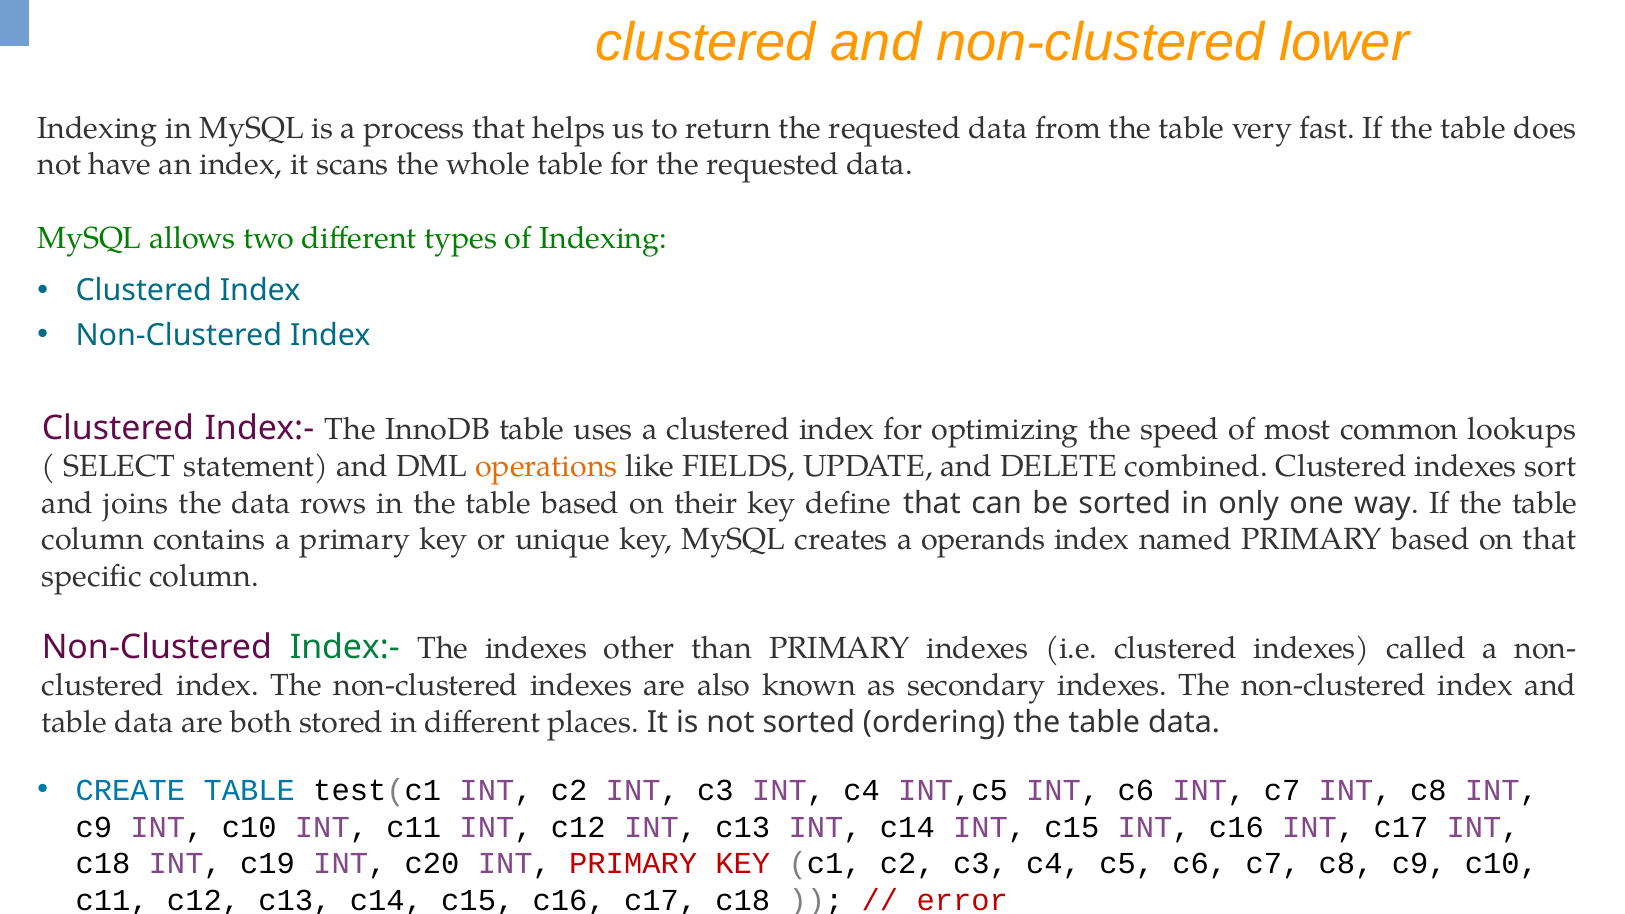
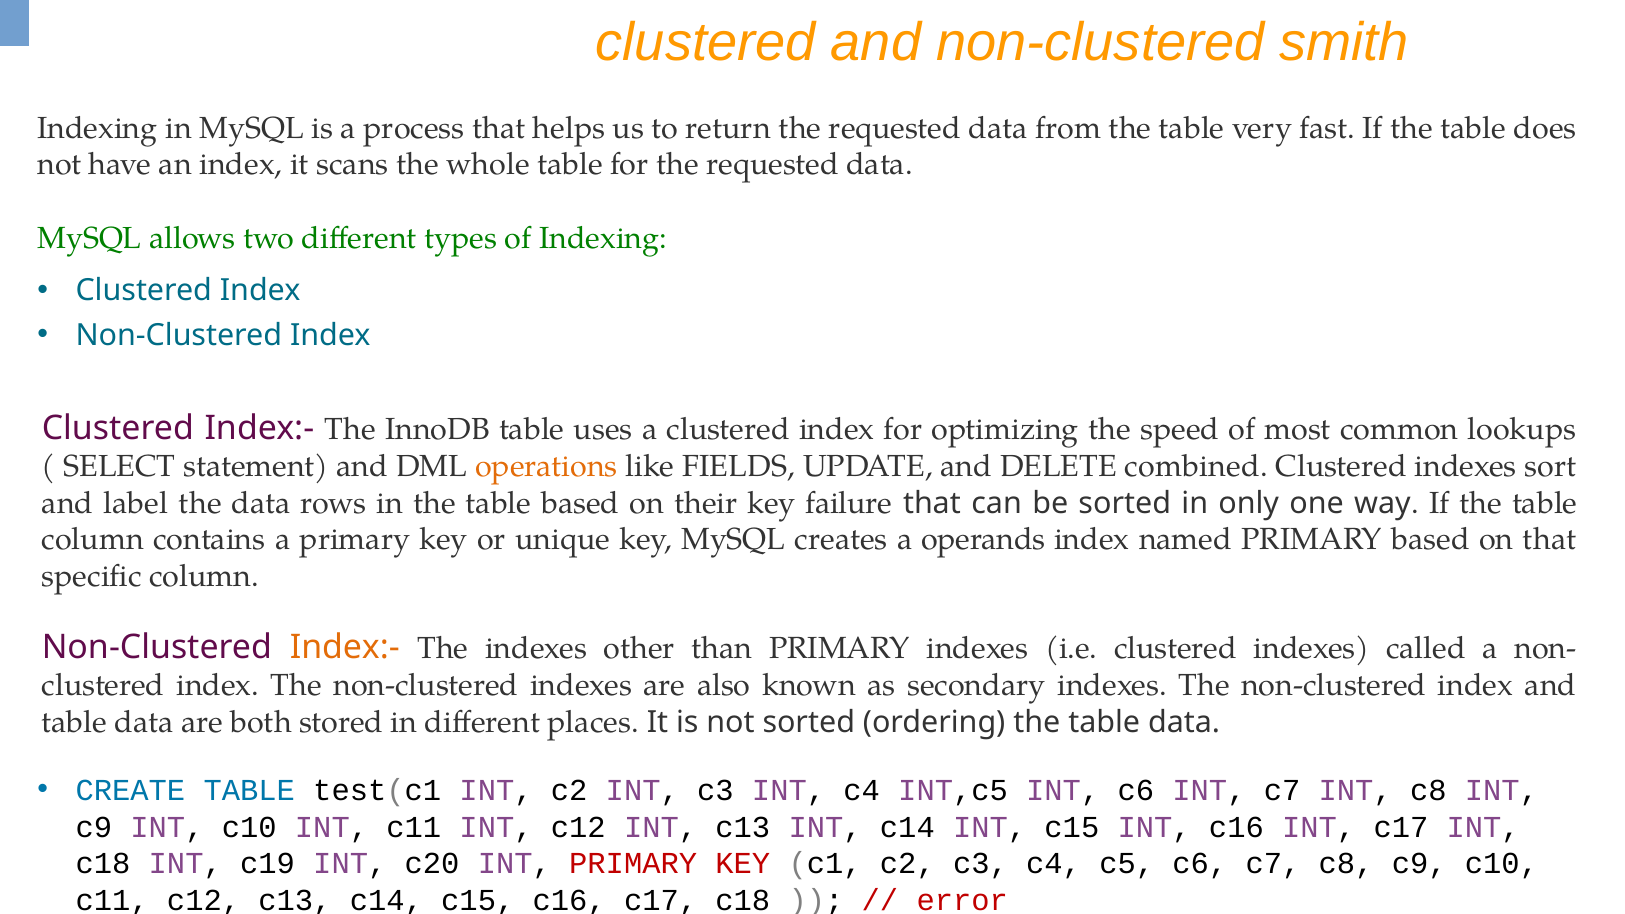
lower: lower -> smith (1344, 42)
joins: joins -> label (136, 503)
define: define -> failure (849, 503)
Index:- colour: green -> orange (345, 647)
